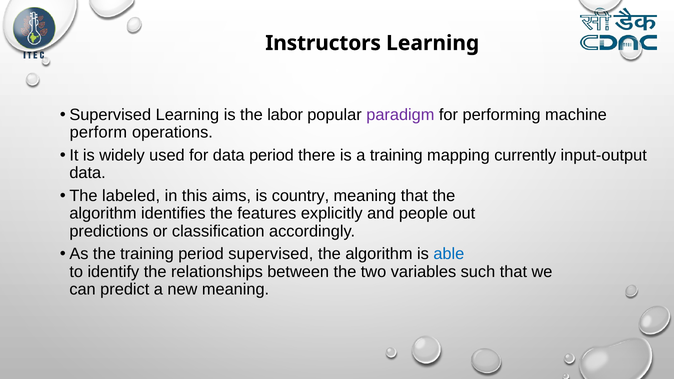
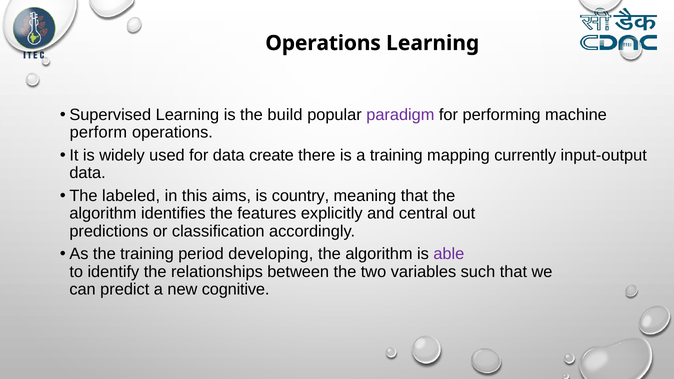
Instructors: Instructors -> Operations (323, 43)
labor: labor -> build (285, 115)
data period: period -> create (271, 155)
people: people -> central (423, 214)
period supervised: supervised -> developing (271, 254)
able colour: blue -> purple (449, 254)
new meaning: meaning -> cognitive (236, 289)
